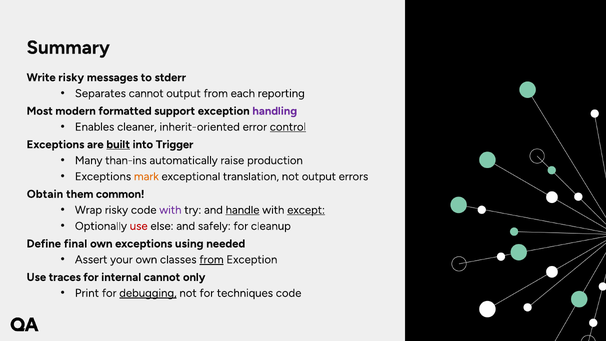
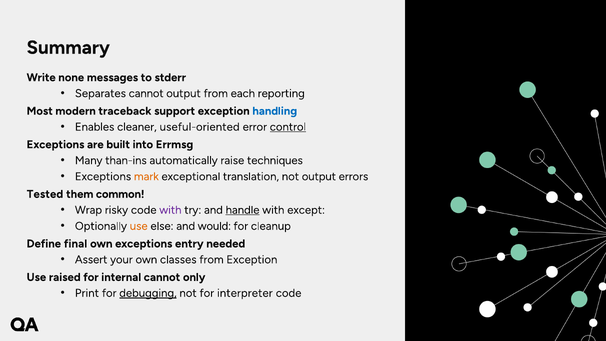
Write risky: risky -> none (71, 77)
formatted: formatted -> traceback (125, 111)
handling colour: purple -> blue (275, 111)
inherit-oriented: inherit-oriented -> useful-oriented (200, 127)
built underline: present -> none (118, 144)
Trigger: Trigger -> Errmsg (175, 144)
production: production -> techniques (275, 160)
Obtain: Obtain -> Tested (45, 194)
except underline: present -> none (306, 210)
use colour: red -> orange (139, 226)
safely: safely -> would (214, 226)
using: using -> entry (189, 244)
from underline: present -> none (211, 259)
traces: traces -> raised (65, 277)
techniques: techniques -> interpreter (245, 293)
